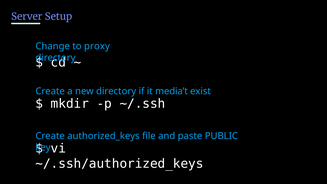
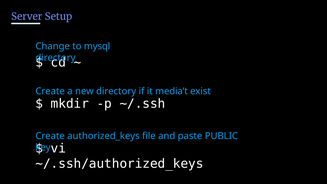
proxy: proxy -> mysql (97, 46)
